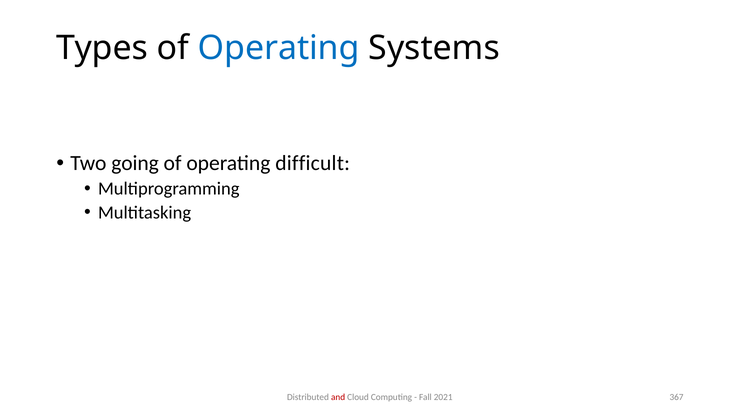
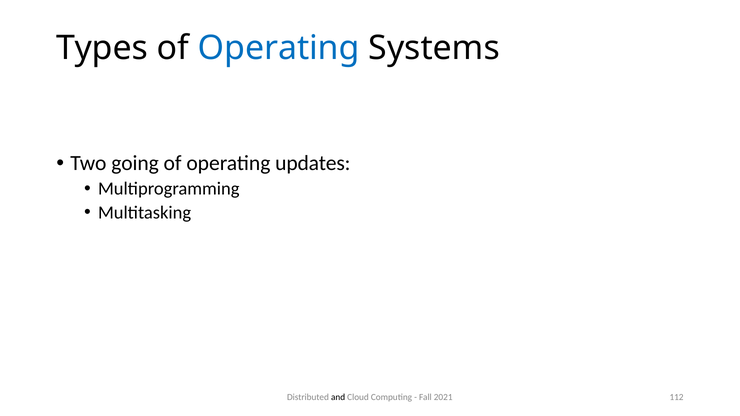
difficult: difficult -> updates (313, 163)
and colour: red -> black (338, 397)
367: 367 -> 112 (677, 397)
